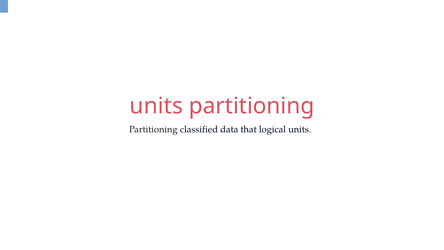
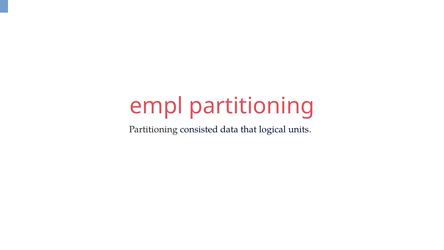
units: units -> empl (156, 106)
classified: classified -> consisted (199, 129)
